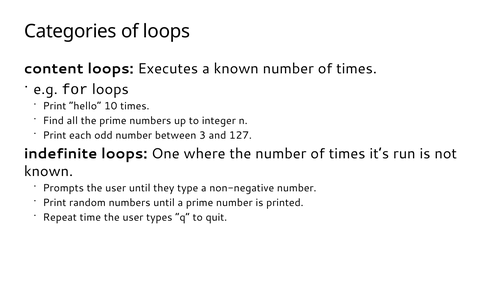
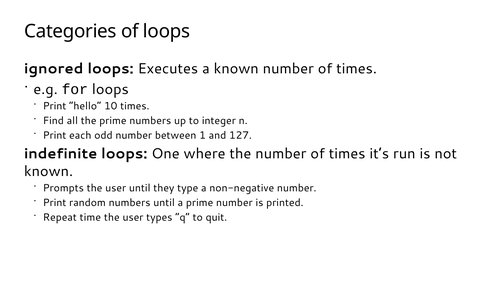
content: content -> ignored (54, 69)
3: 3 -> 1 (203, 135)
